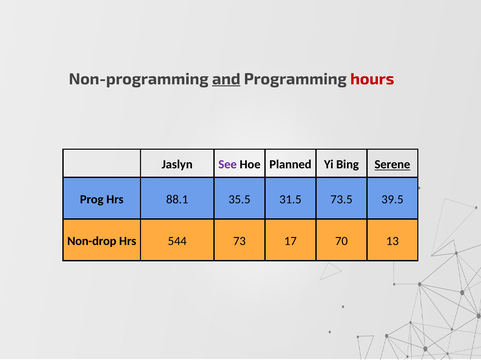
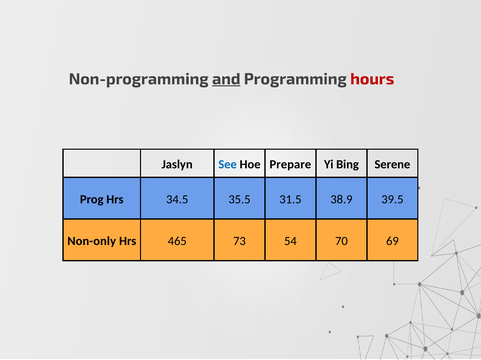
See colour: purple -> blue (228, 165)
Planned: Planned -> Prepare (290, 165)
Serene underline: present -> none (392, 165)
88.1: 88.1 -> 34.5 (177, 200)
73.5: 73.5 -> 38.9 (341, 200)
Non-drop: Non-drop -> Non-only (92, 242)
544: 544 -> 465 (177, 242)
17: 17 -> 54 (290, 242)
13: 13 -> 69 (392, 242)
